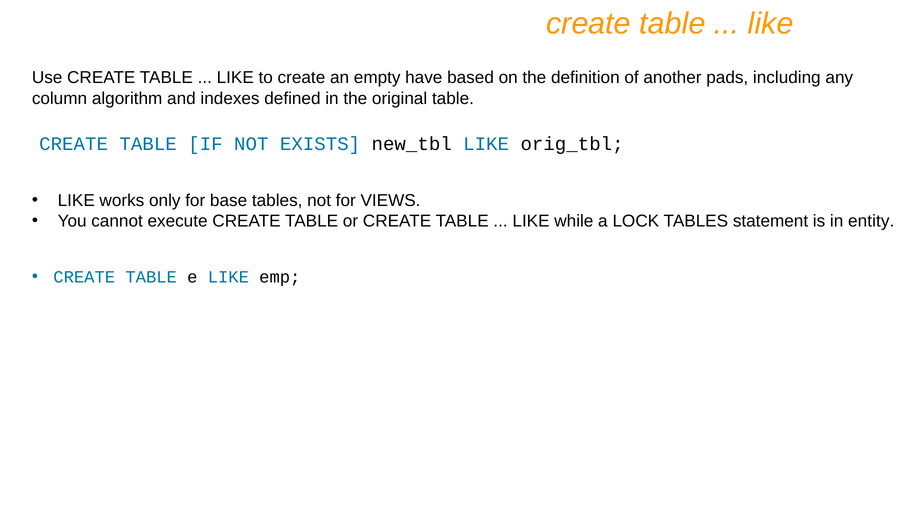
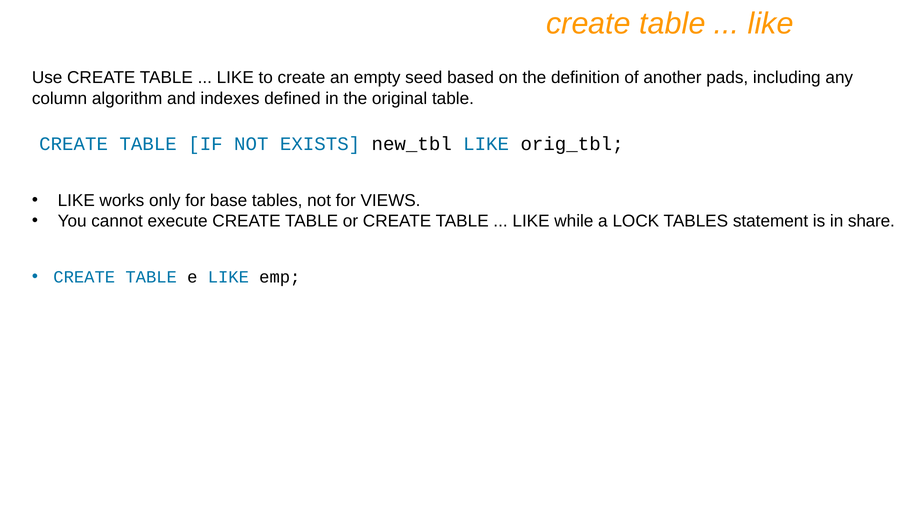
have: have -> seed (424, 78)
entity: entity -> share (871, 221)
